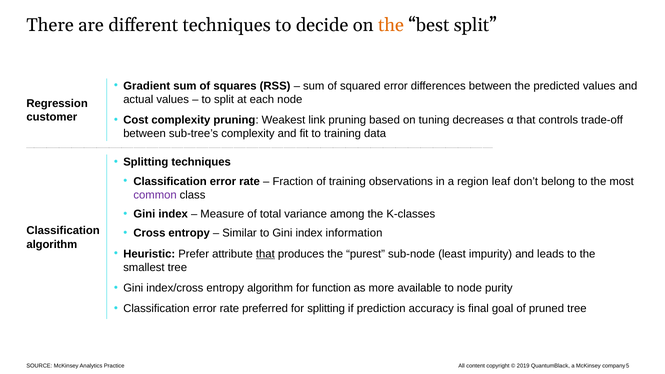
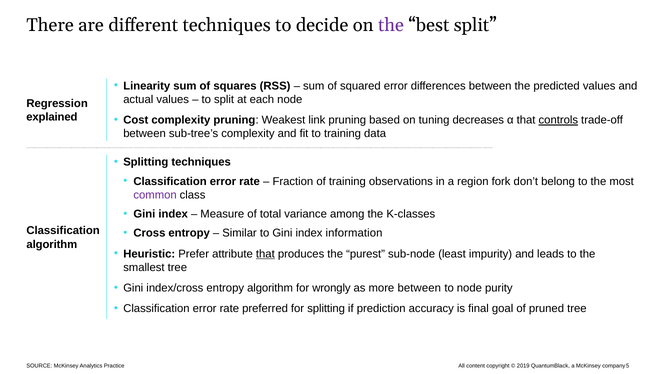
the colour: orange -> purple (391, 25)
Gradient: Gradient -> Linearity (147, 86)
customer: customer -> explained (52, 117)
controls underline: none -> present (558, 120)
leaf: leaf -> fork (501, 181)
function: function -> wrongly (331, 288)
more available: available -> between (419, 288)
